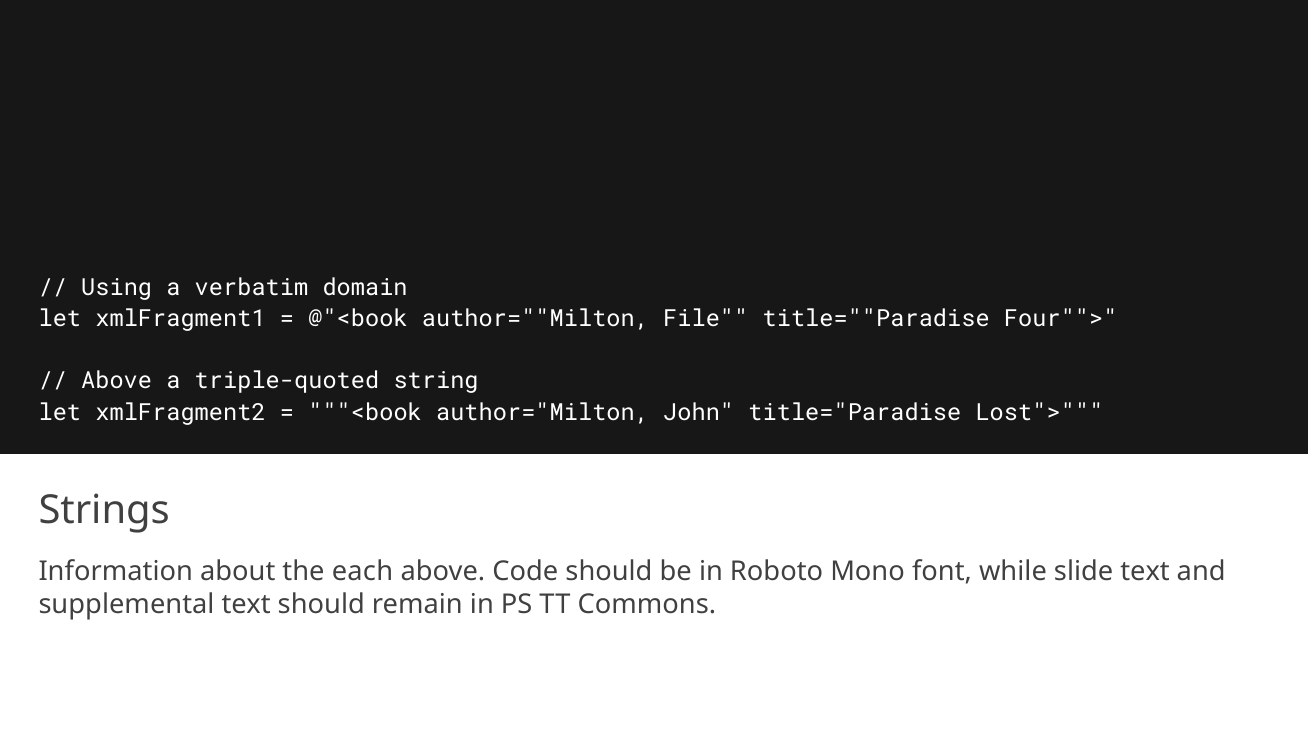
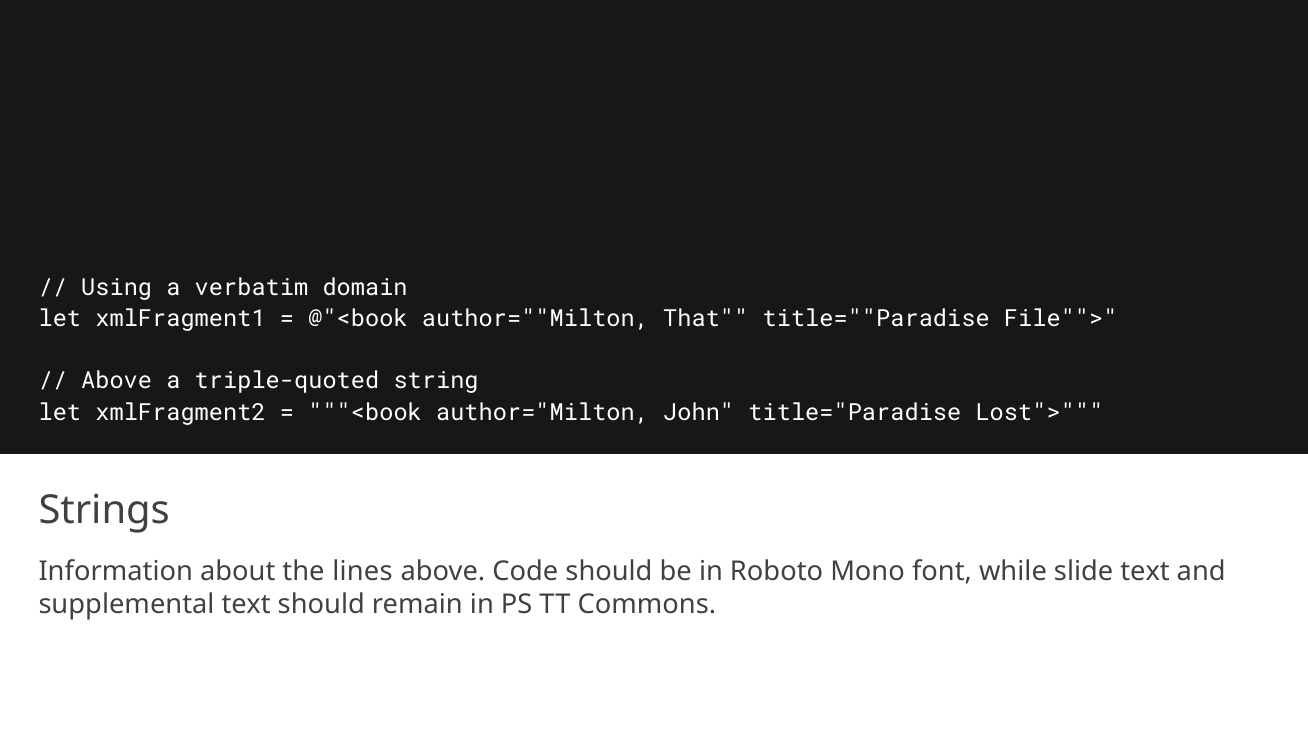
File: File -> That (706, 319)
Four"">: Four""> -> File""> (1061, 319)
each: each -> lines (362, 572)
